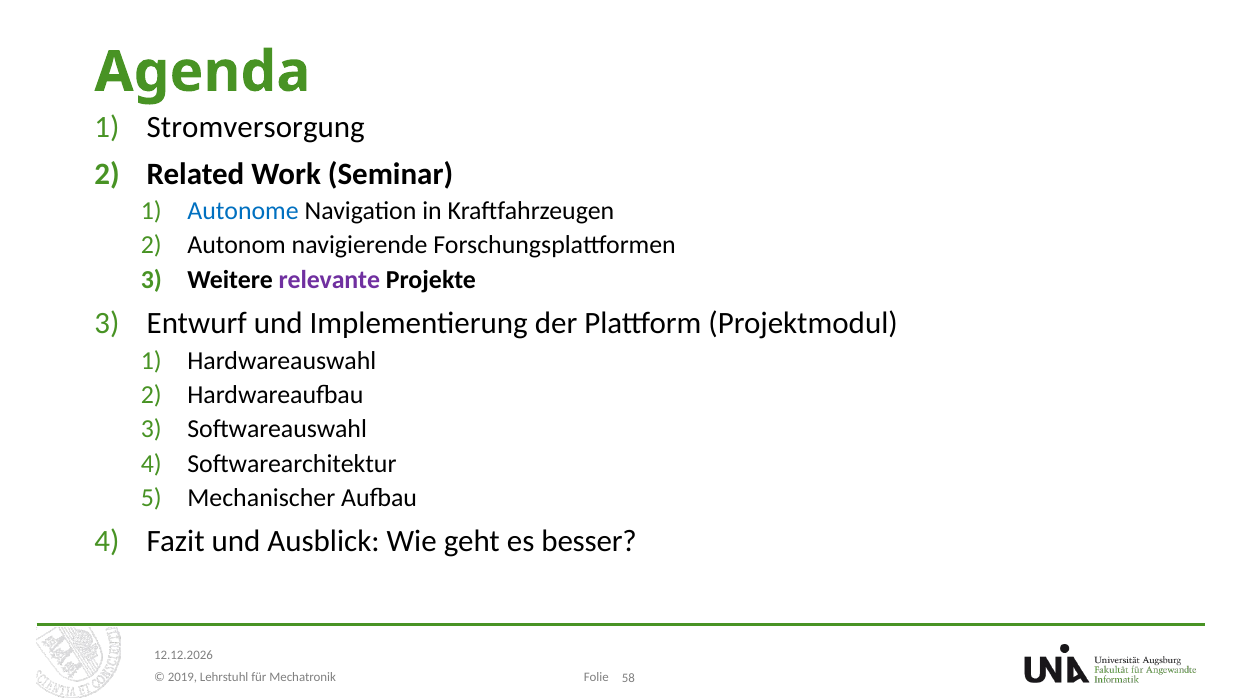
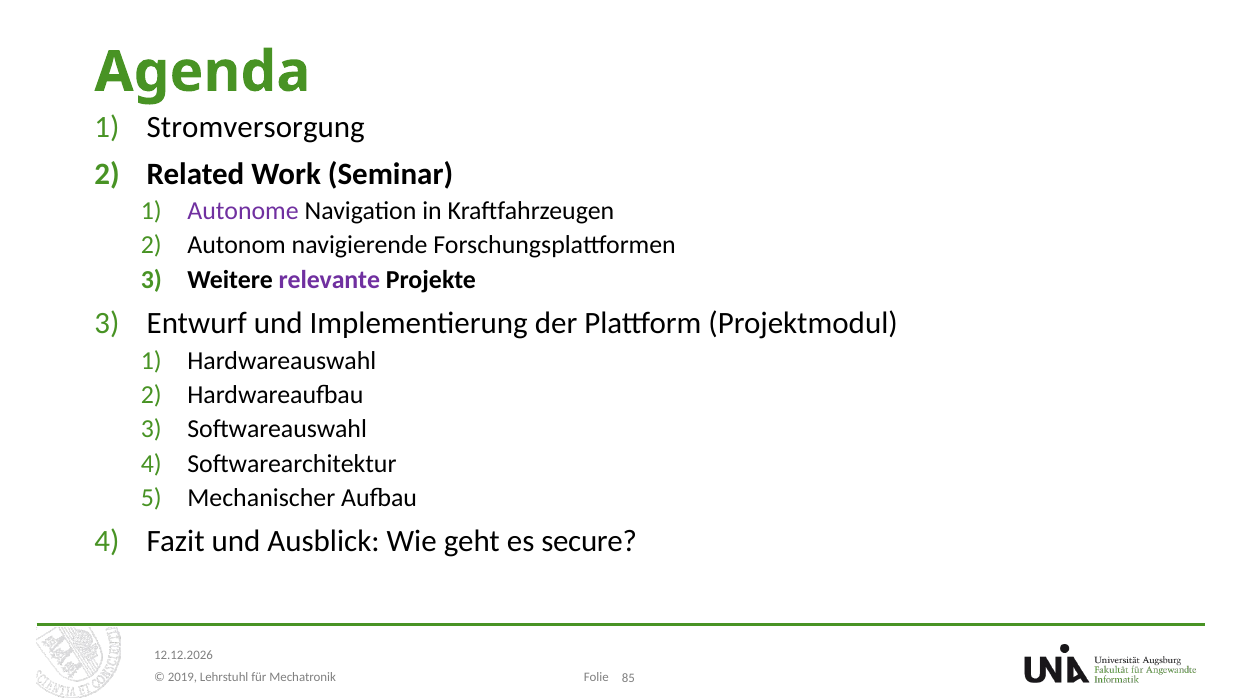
Autonome colour: blue -> purple (243, 211)
besser: besser -> secure (589, 541)
58: 58 -> 85 (628, 677)
